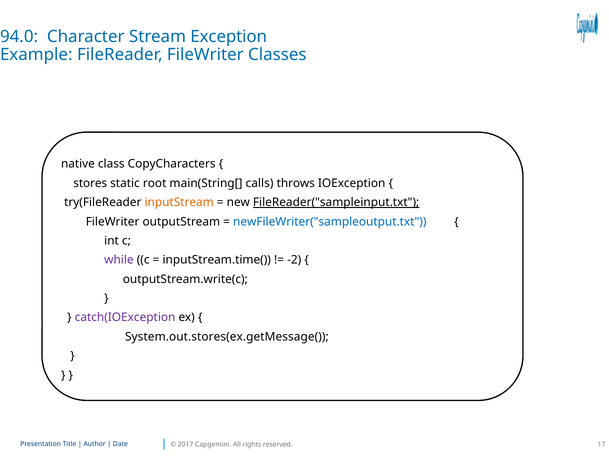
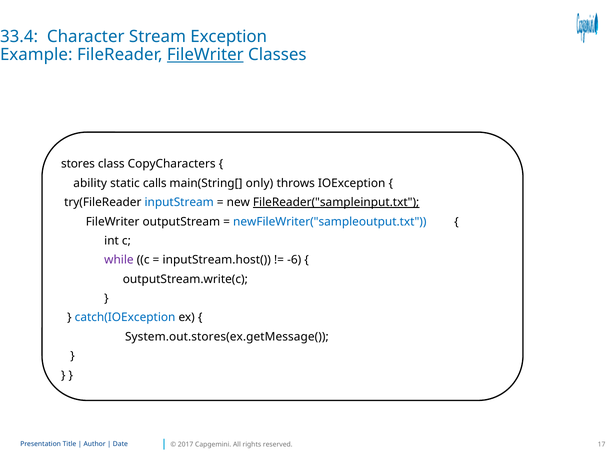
94.0: 94.0 -> 33.4 (19, 37)
FileWriter underline: none -> present (205, 55)
native: native -> stores (78, 164)
stores: stores -> ability (90, 183)
root: root -> calls (155, 183)
calls: calls -> only (259, 183)
inputStream colour: orange -> blue (179, 202)
inputStream.time(: inputStream.time( -> inputStream.host( (217, 260)
-2: -2 -> -6 (294, 260)
catch(IOException colour: purple -> blue (125, 317)
